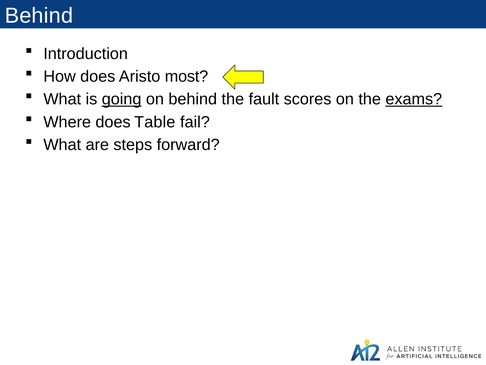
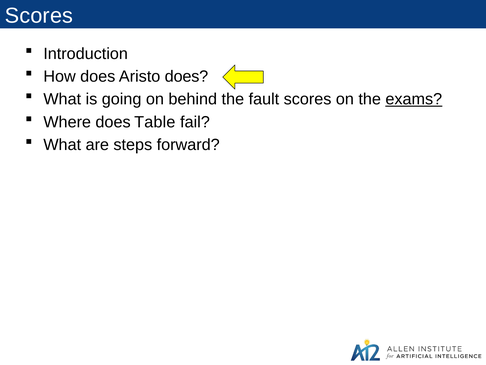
Behind: Behind -> Scores (39, 16)
Aristo most: most -> does (186, 76)
going underline: present -> none (122, 99)
